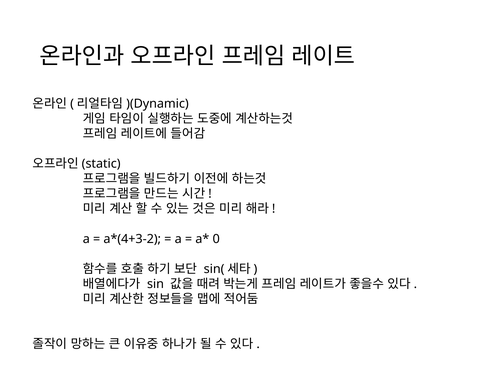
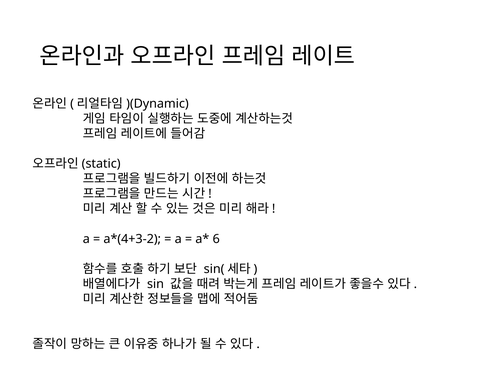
0: 0 -> 6 (216, 239)
